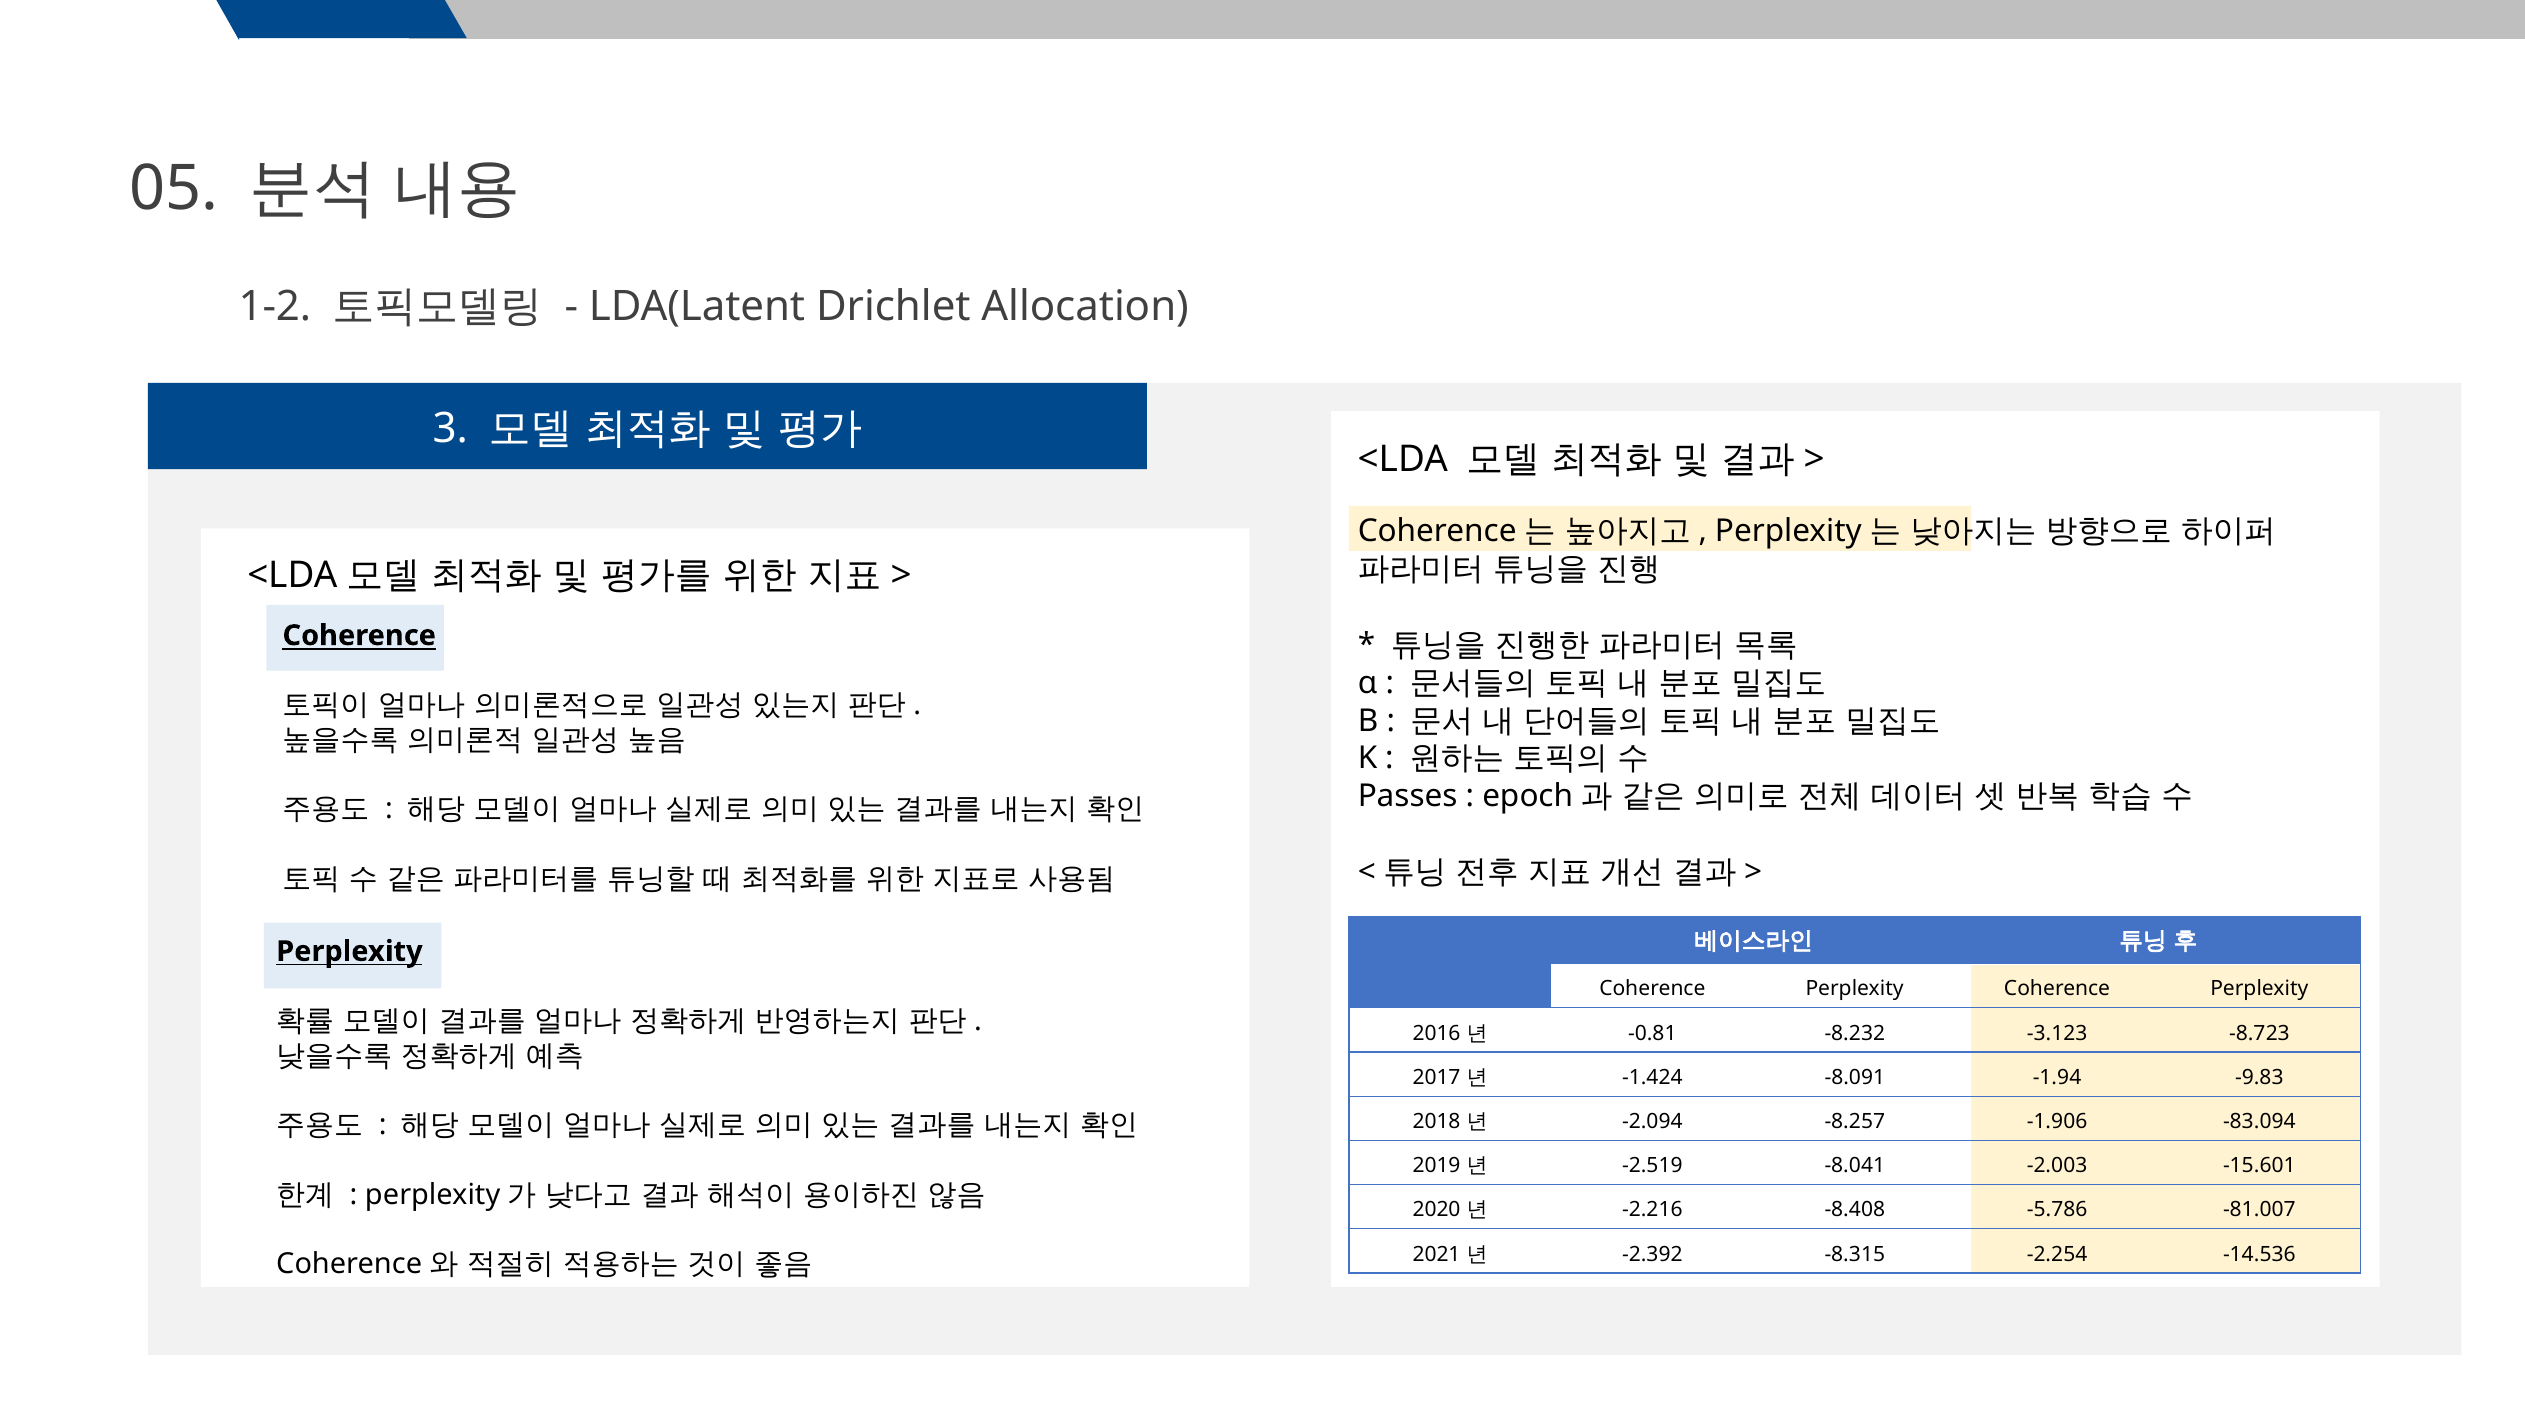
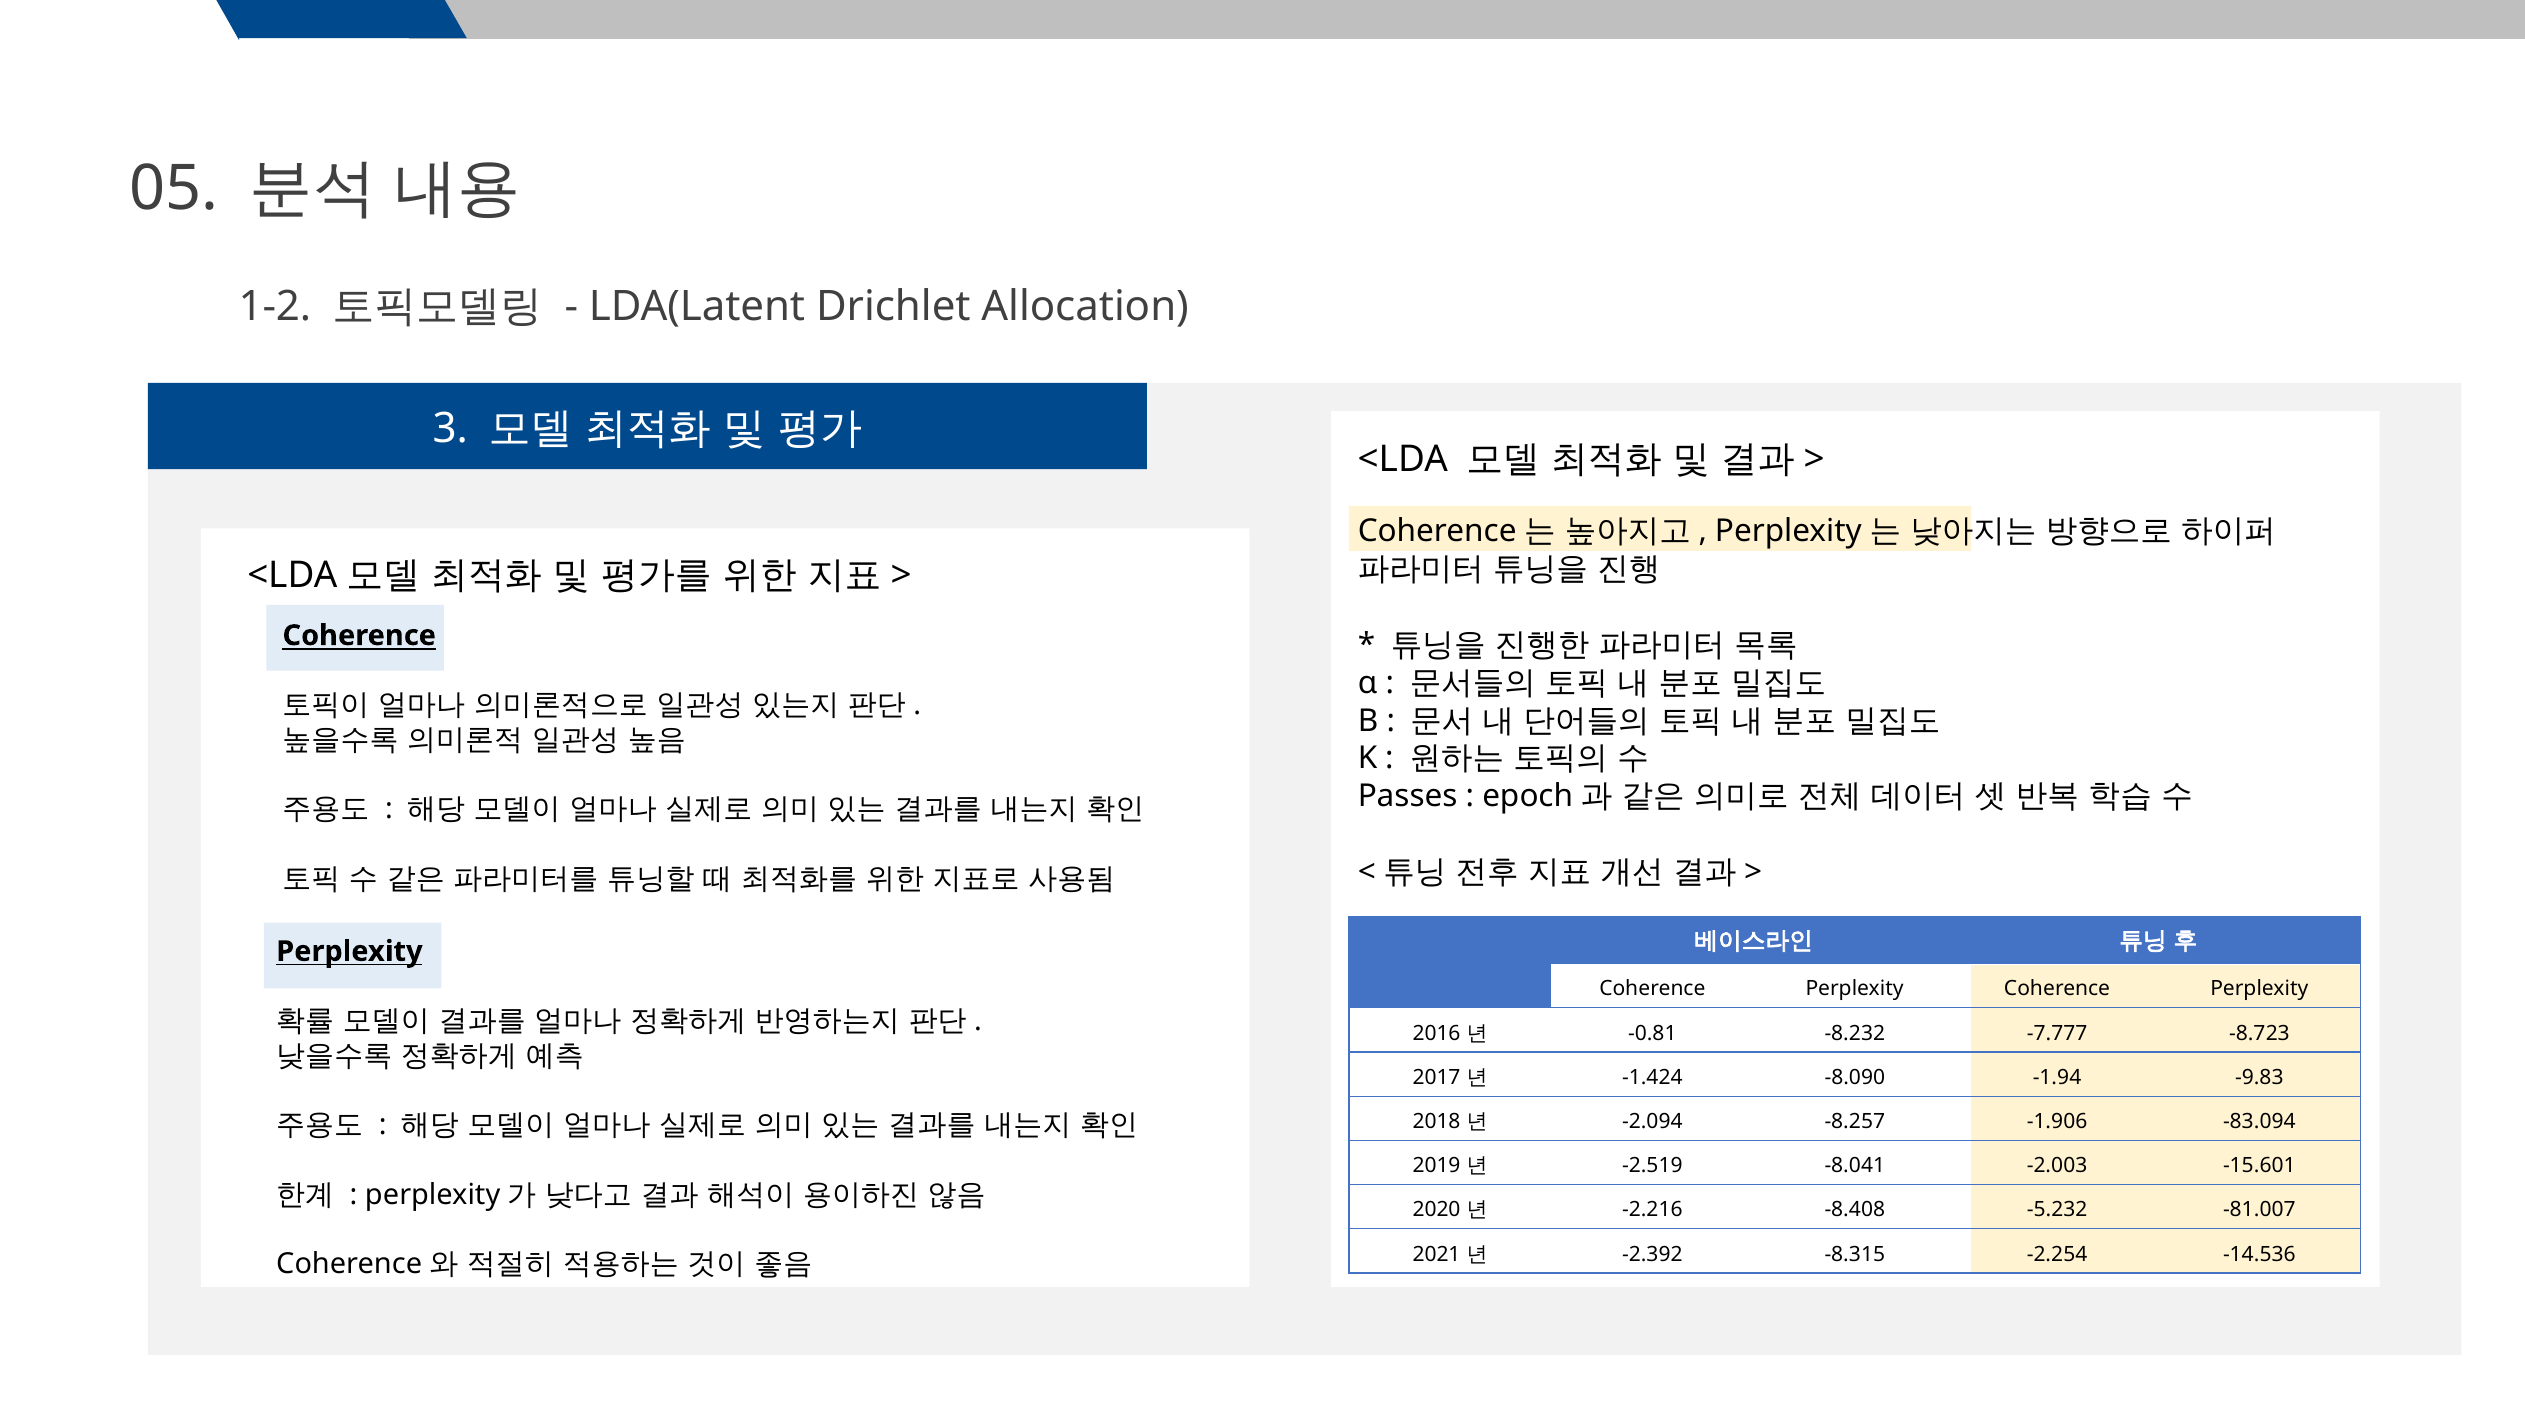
-3.123: -3.123 -> -7.777 (2057, 1033)
-8.091: -8.091 -> -8.090 (1855, 1078)
-5.786: -5.786 -> -5.232 (2057, 1210)
